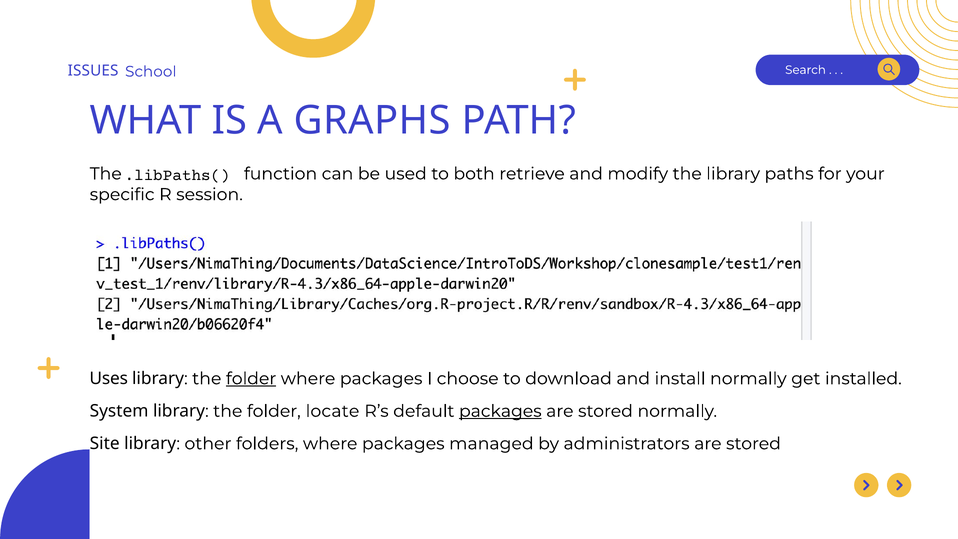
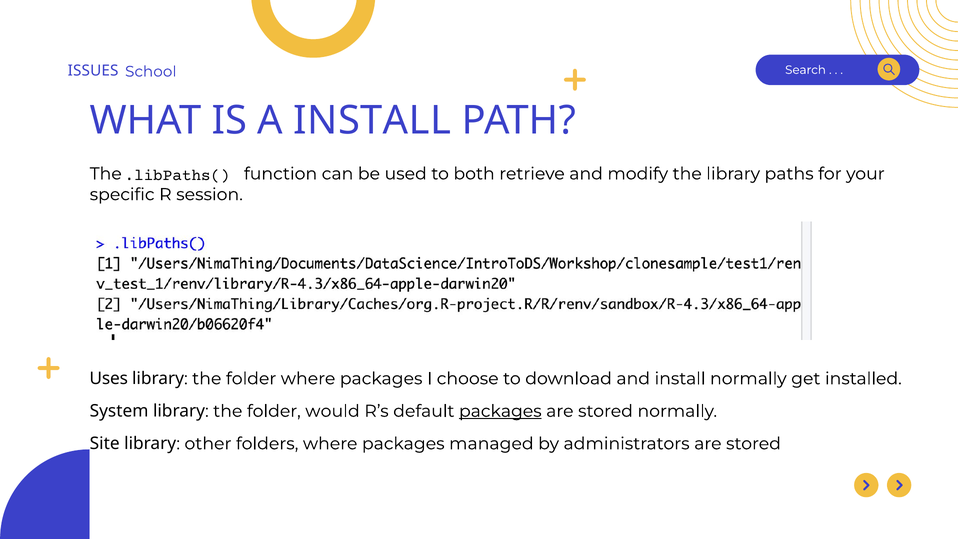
A GRAPHS: GRAPHS -> INSTALL (372, 120)
folder underline: present -> none (251, 379)
locate: locate -> would (333, 411)
